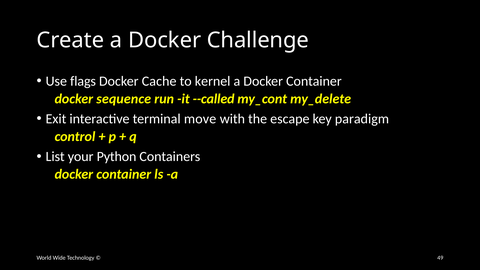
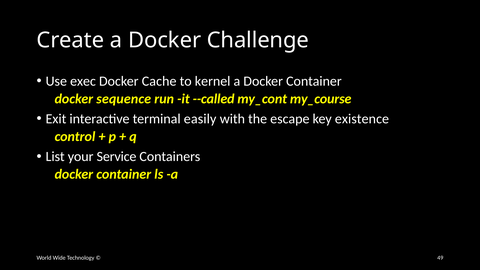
flags: flags -> exec (83, 81)
my_delete: my_delete -> my_course (321, 99)
move: move -> easily (200, 119)
paradigm: paradigm -> existence (362, 119)
Python: Python -> Service (117, 157)
